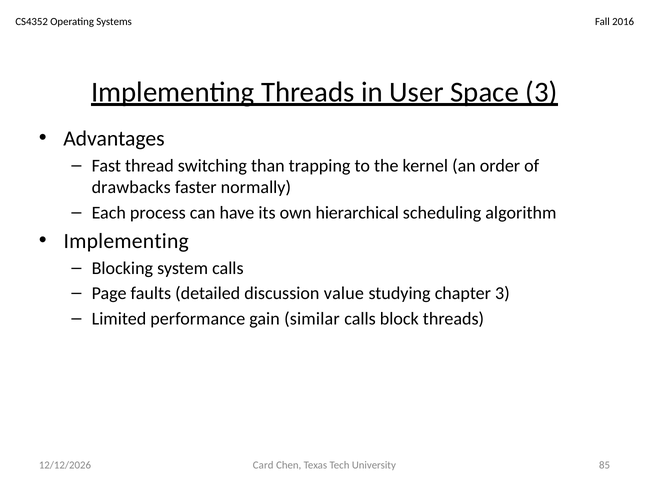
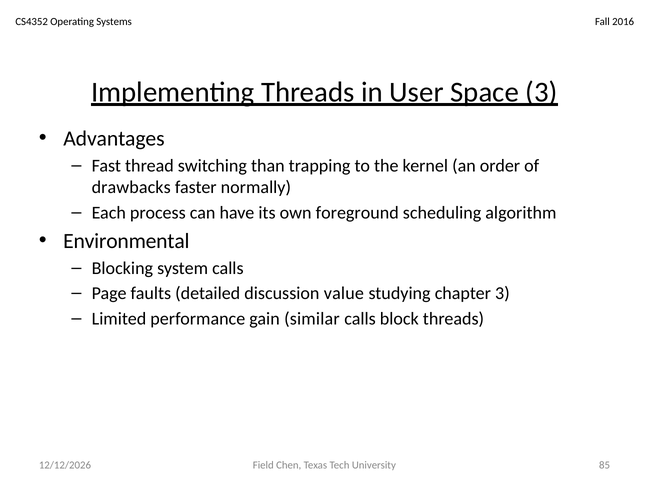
hierarchical: hierarchical -> foreground (357, 213)
Implementing: Implementing -> Environmental (126, 241)
Card: Card -> Field (263, 465)
